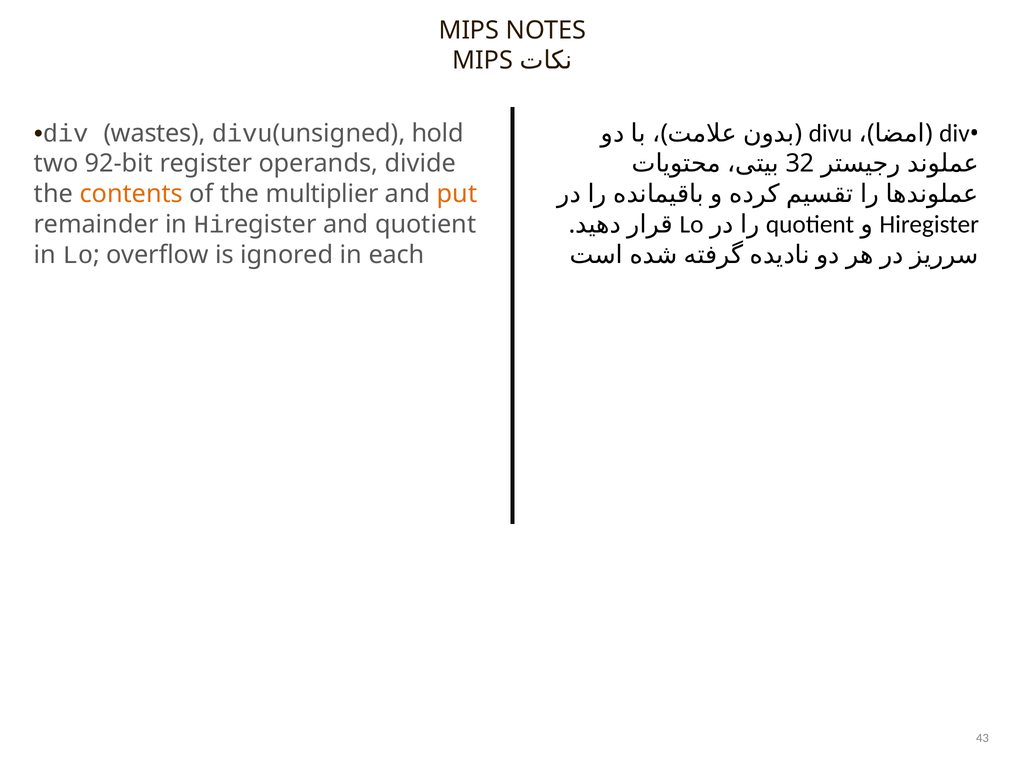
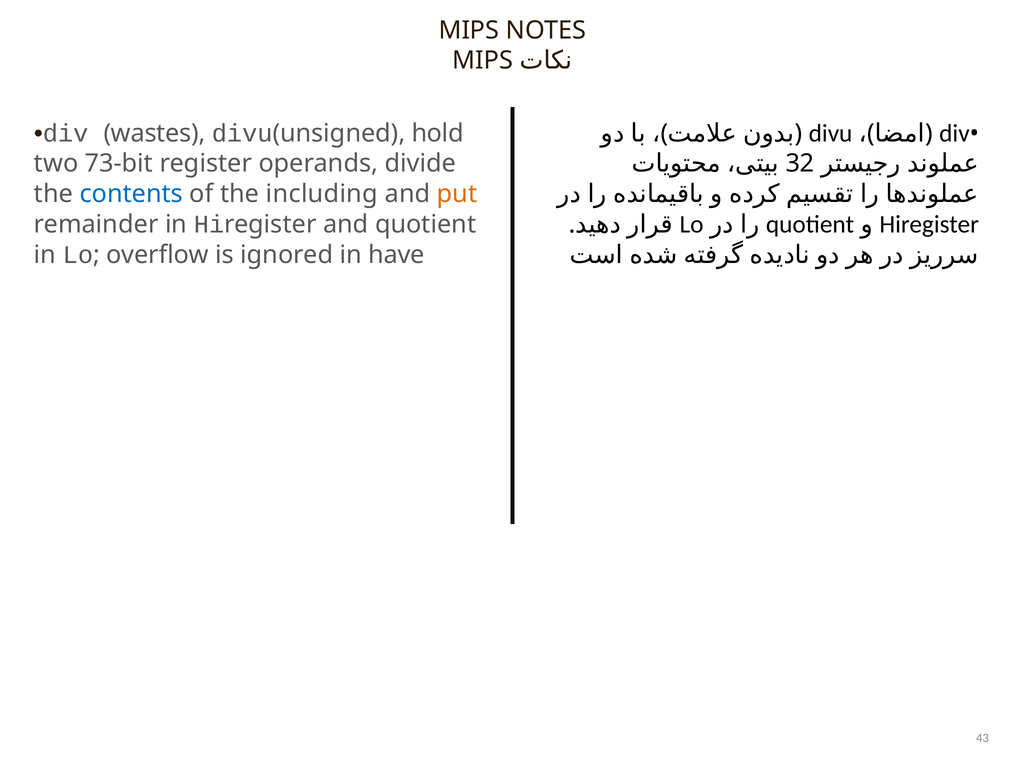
92-bit: 92-bit -> 73-bit (119, 164)
contents colour: orange -> blue (131, 194)
multiplier: multiplier -> including (322, 194)
each: each -> have (397, 255)
